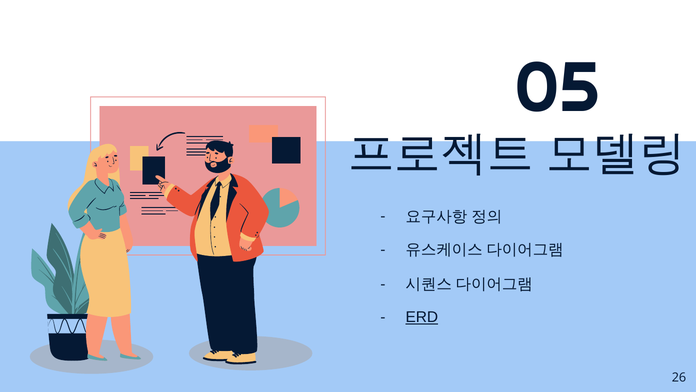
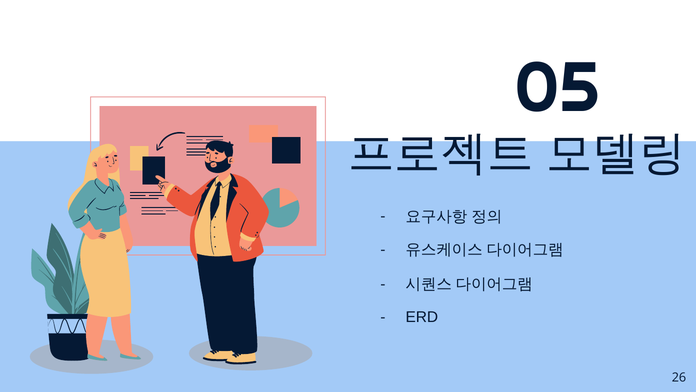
ERD underline: present -> none (422, 317)
